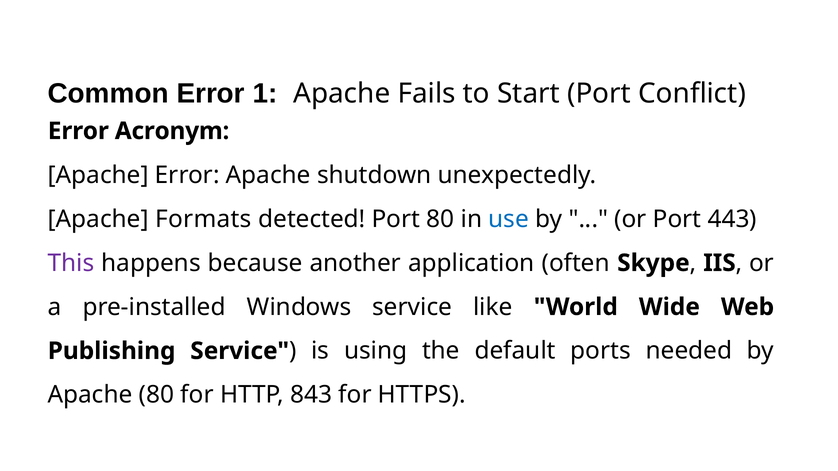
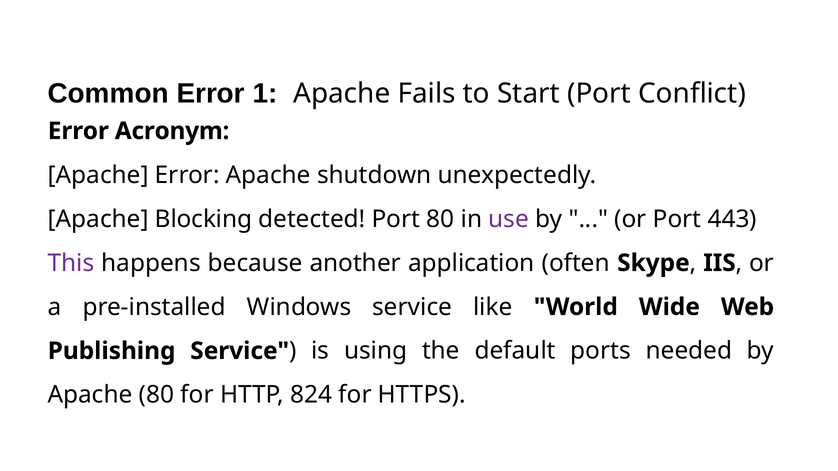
Formats: Formats -> Blocking (204, 219)
use colour: blue -> purple (509, 219)
843: 843 -> 824 (311, 395)
